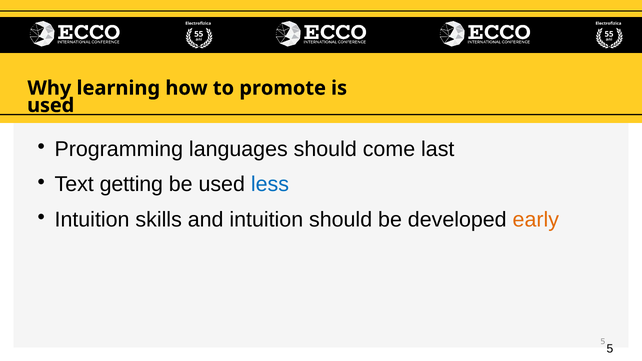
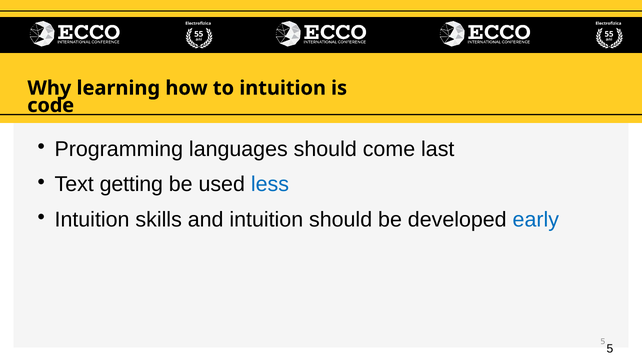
to promote: promote -> intuition (283, 88)
used: used -> code (51, 105)
early colour: orange -> blue (536, 220)
